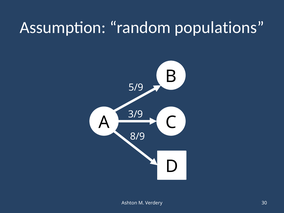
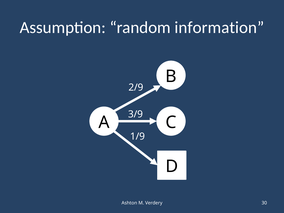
populations: populations -> information (219, 27)
5/9: 5/9 -> 2/9 (136, 87)
8/9: 8/9 -> 1/9 (137, 136)
